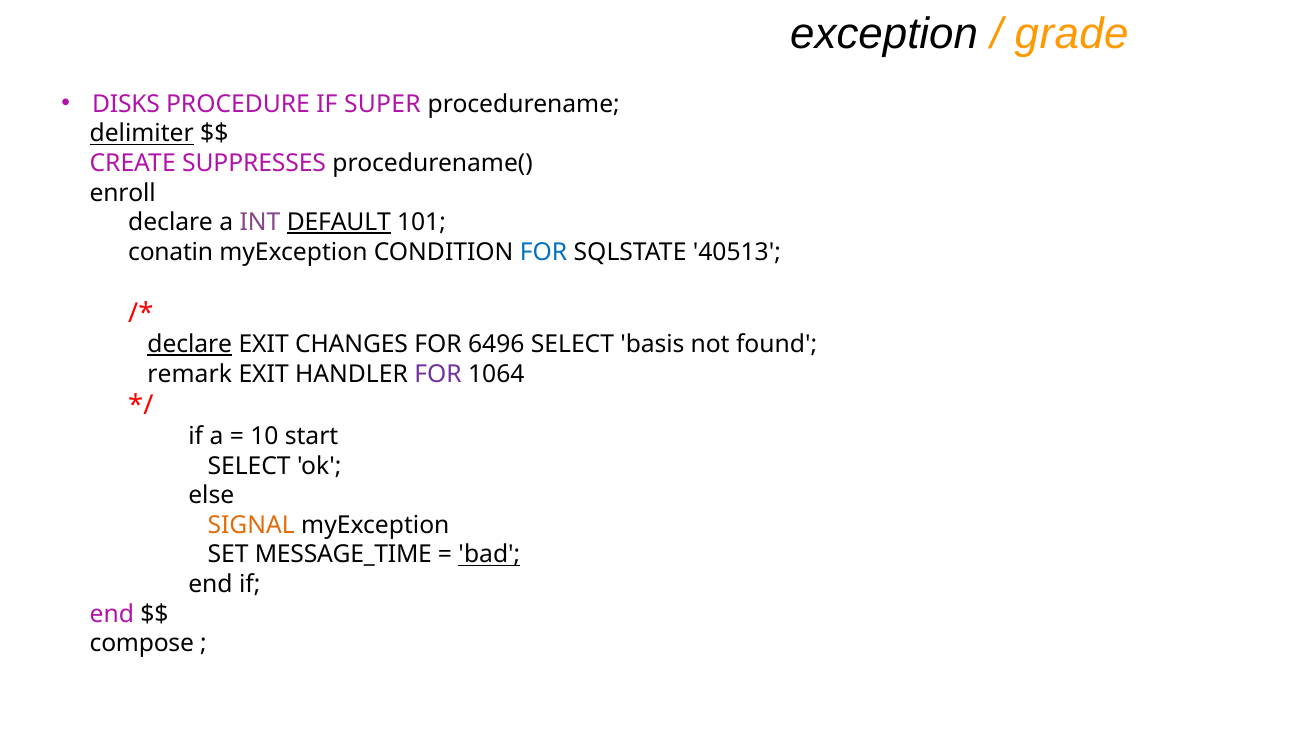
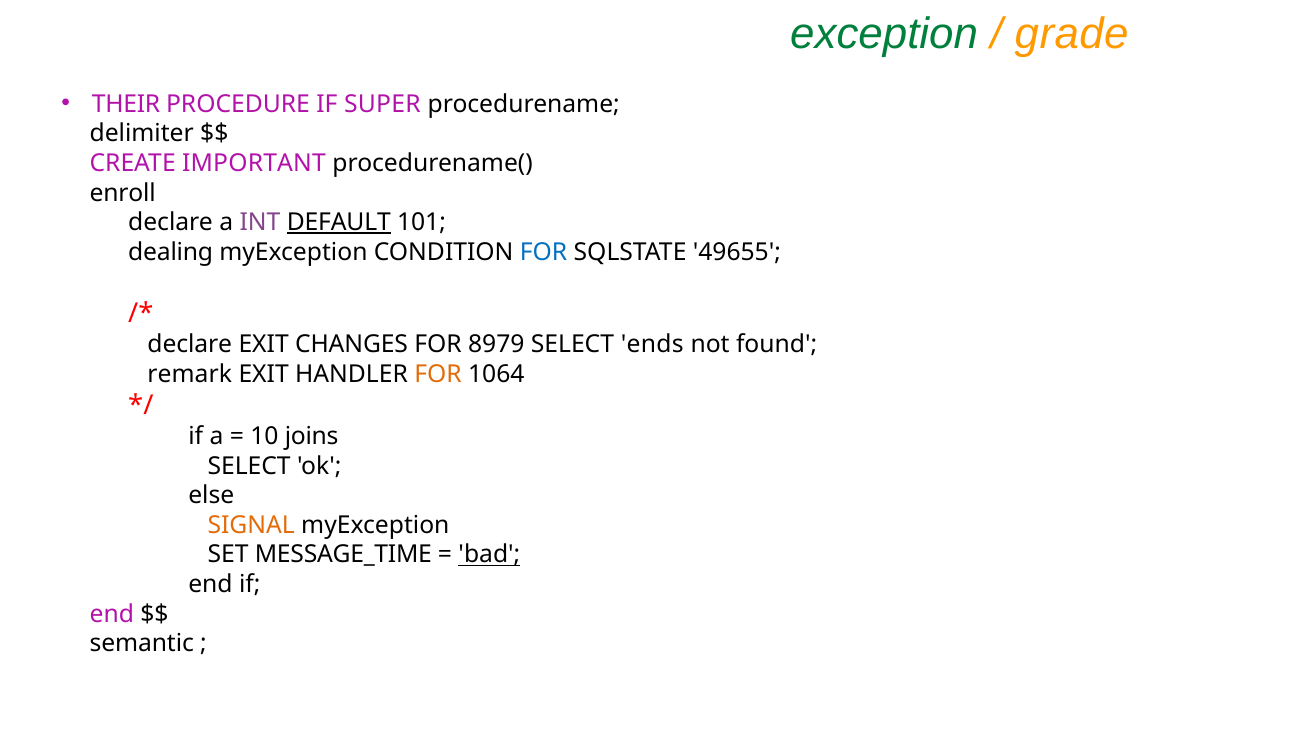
exception colour: black -> green (884, 34)
DISKS: DISKS -> THEIR (126, 104)
delimiter underline: present -> none (142, 134)
SUPPRESSES: SUPPRESSES -> IMPORTANT (254, 163)
conatin: conatin -> dealing (171, 252)
40513: 40513 -> 49655 (737, 252)
declare underline: present -> none (190, 344)
6496: 6496 -> 8979 (496, 344)
basis: basis -> ends (652, 344)
FOR colour: purple -> orange (438, 374)
start: start -> joins (312, 437)
compose: compose -> semantic (142, 644)
